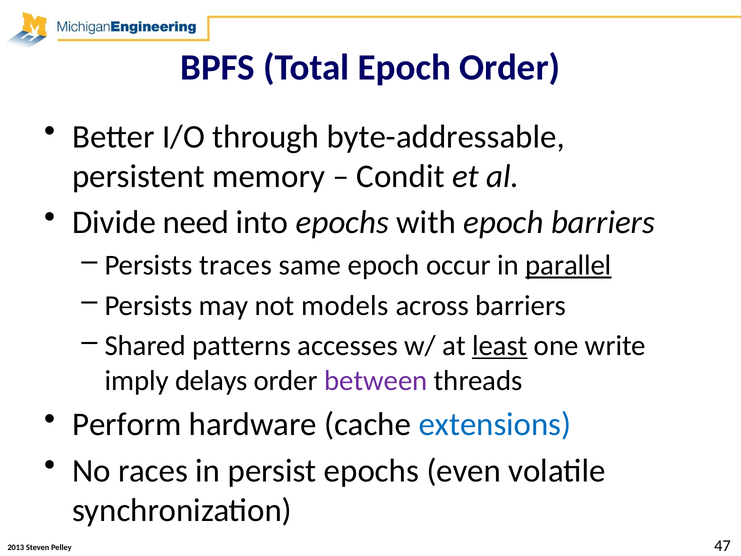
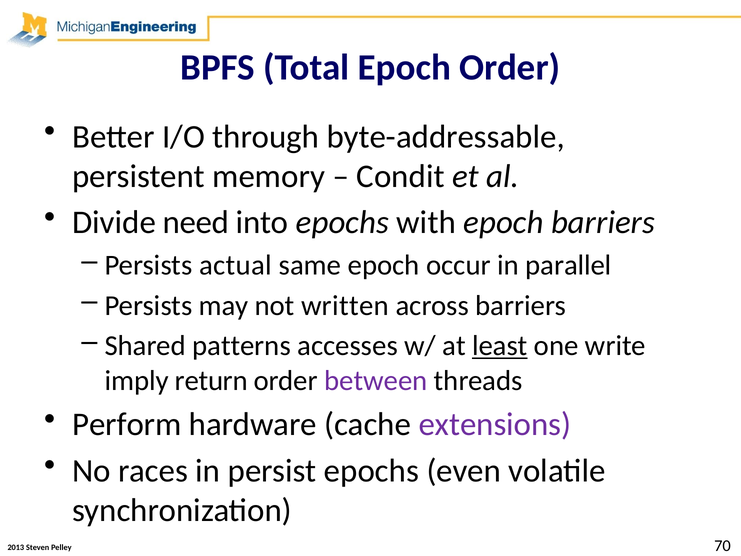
traces: traces -> actual (235, 265)
parallel underline: present -> none (568, 265)
models: models -> written (345, 305)
delays: delays -> return (211, 380)
extensions colour: blue -> purple (495, 424)
47: 47 -> 70 (723, 546)
